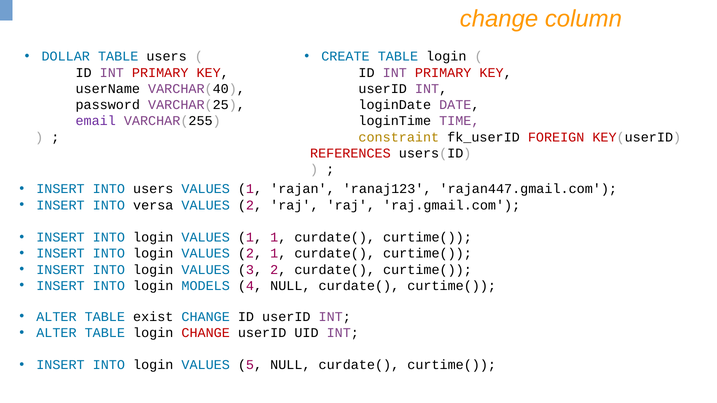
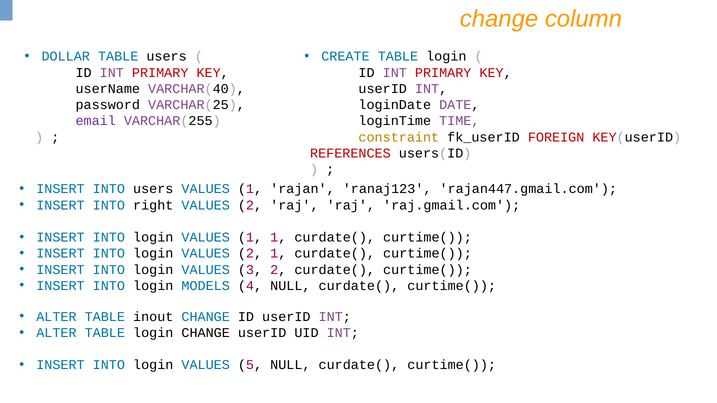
versa: versa -> right (153, 205)
exist: exist -> inout (153, 317)
CHANGE colour: red -> black (206, 333)
